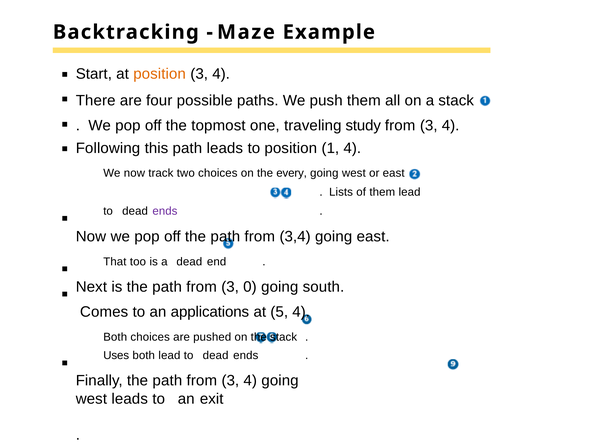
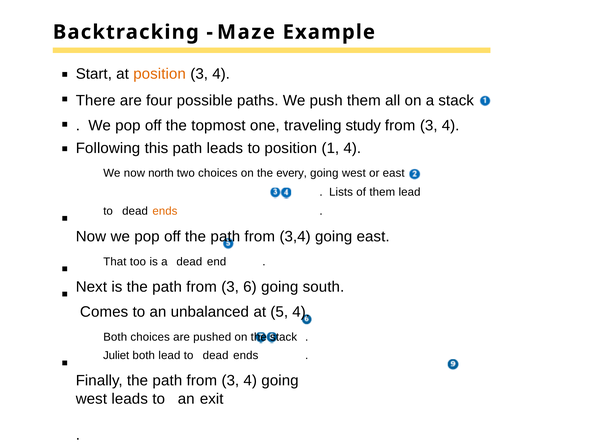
track: track -> north (161, 173)
ends colour: purple -> orange (165, 211)
0: 0 -> 6 (250, 287)
applications: applications -> unbalanced (210, 312)
Uses: Uses -> Juliet (116, 356)
